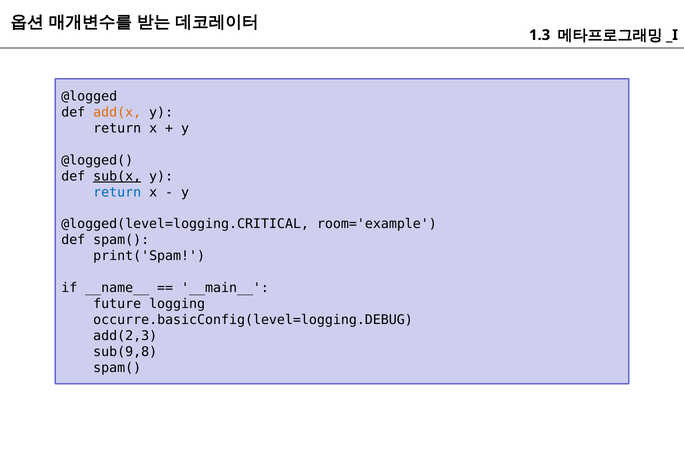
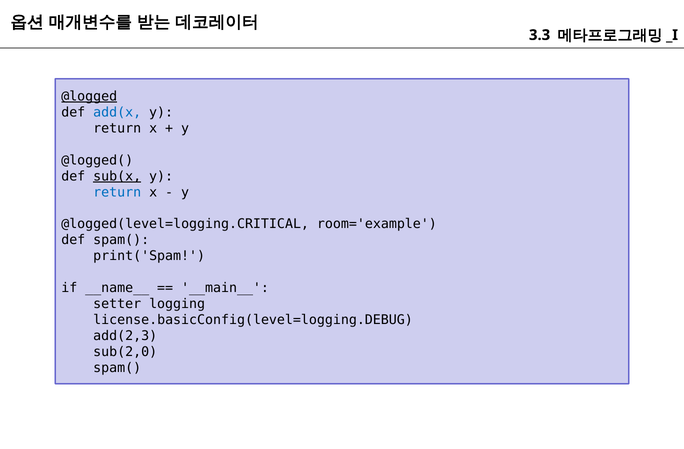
1.3: 1.3 -> 3.3 (540, 35)
@logged underline: none -> present (89, 96)
add(x colour: orange -> blue (117, 112)
future: future -> setter (117, 304)
occurre.basicConfig(level=logging.DEBUG: occurre.basicConfig(level=logging.DEBUG -> license.basicConfig(level=logging.DEBUG (253, 320)
sub(9,8: sub(9,8 -> sub(2,0 (125, 352)
